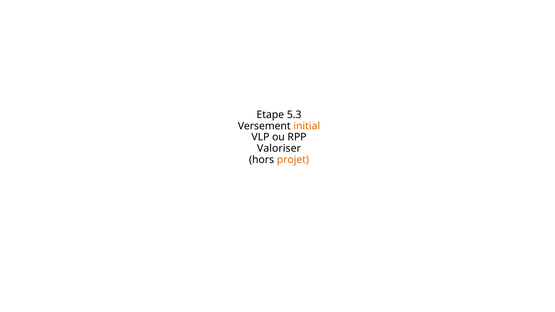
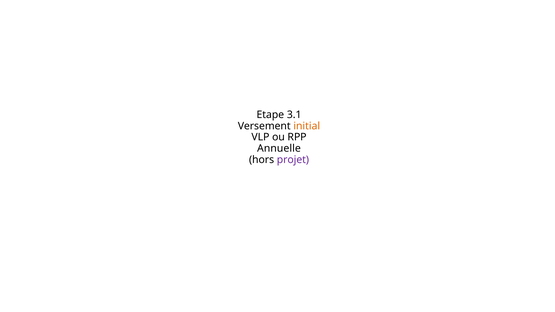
5.3: 5.3 -> 3.1 (294, 115)
Valoriser: Valoriser -> Annuelle (279, 149)
projet colour: orange -> purple (293, 160)
